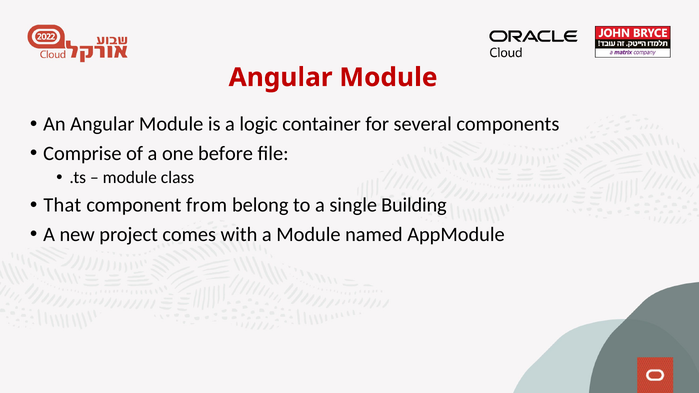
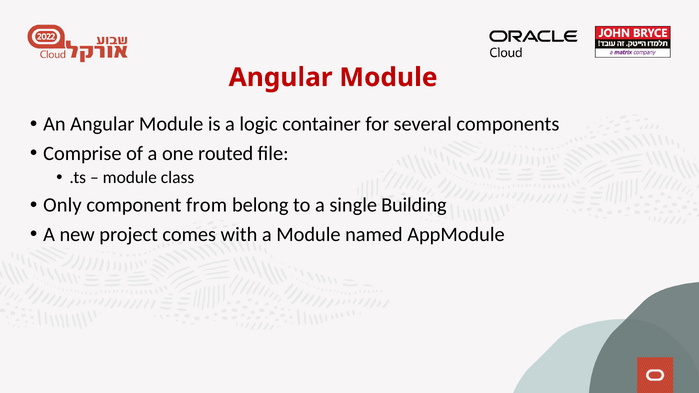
before: before -> routed (226, 153)
That: That -> Only (62, 205)
